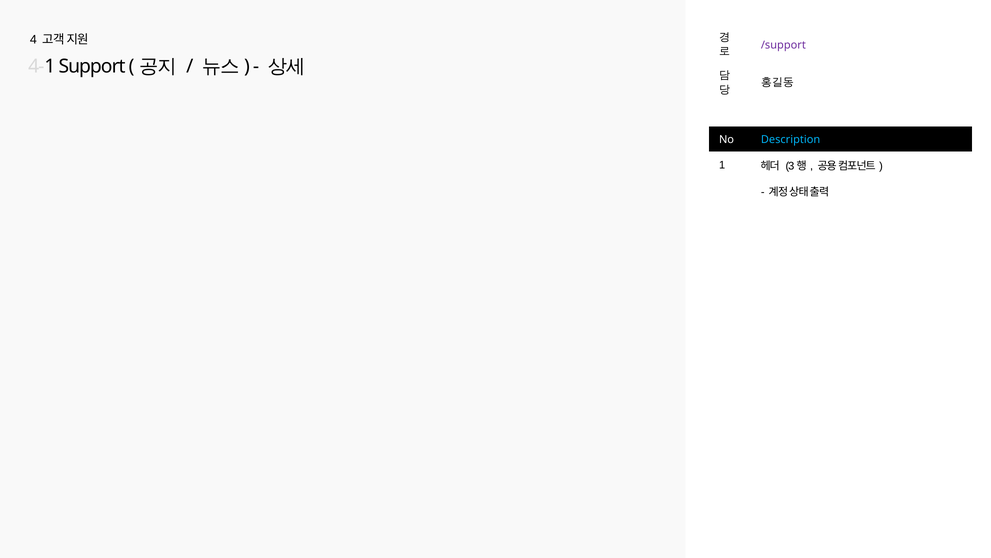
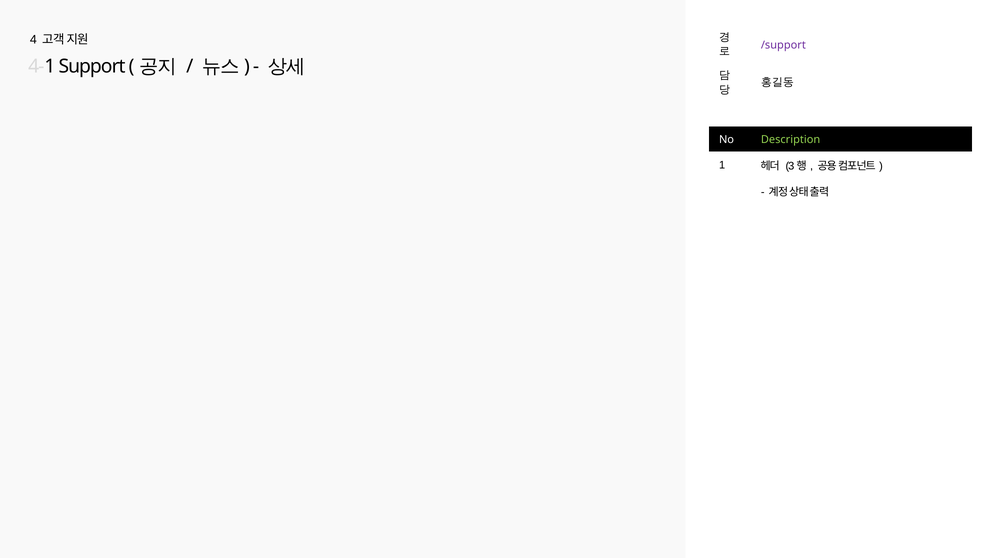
Description colour: light blue -> light green (791, 140)
